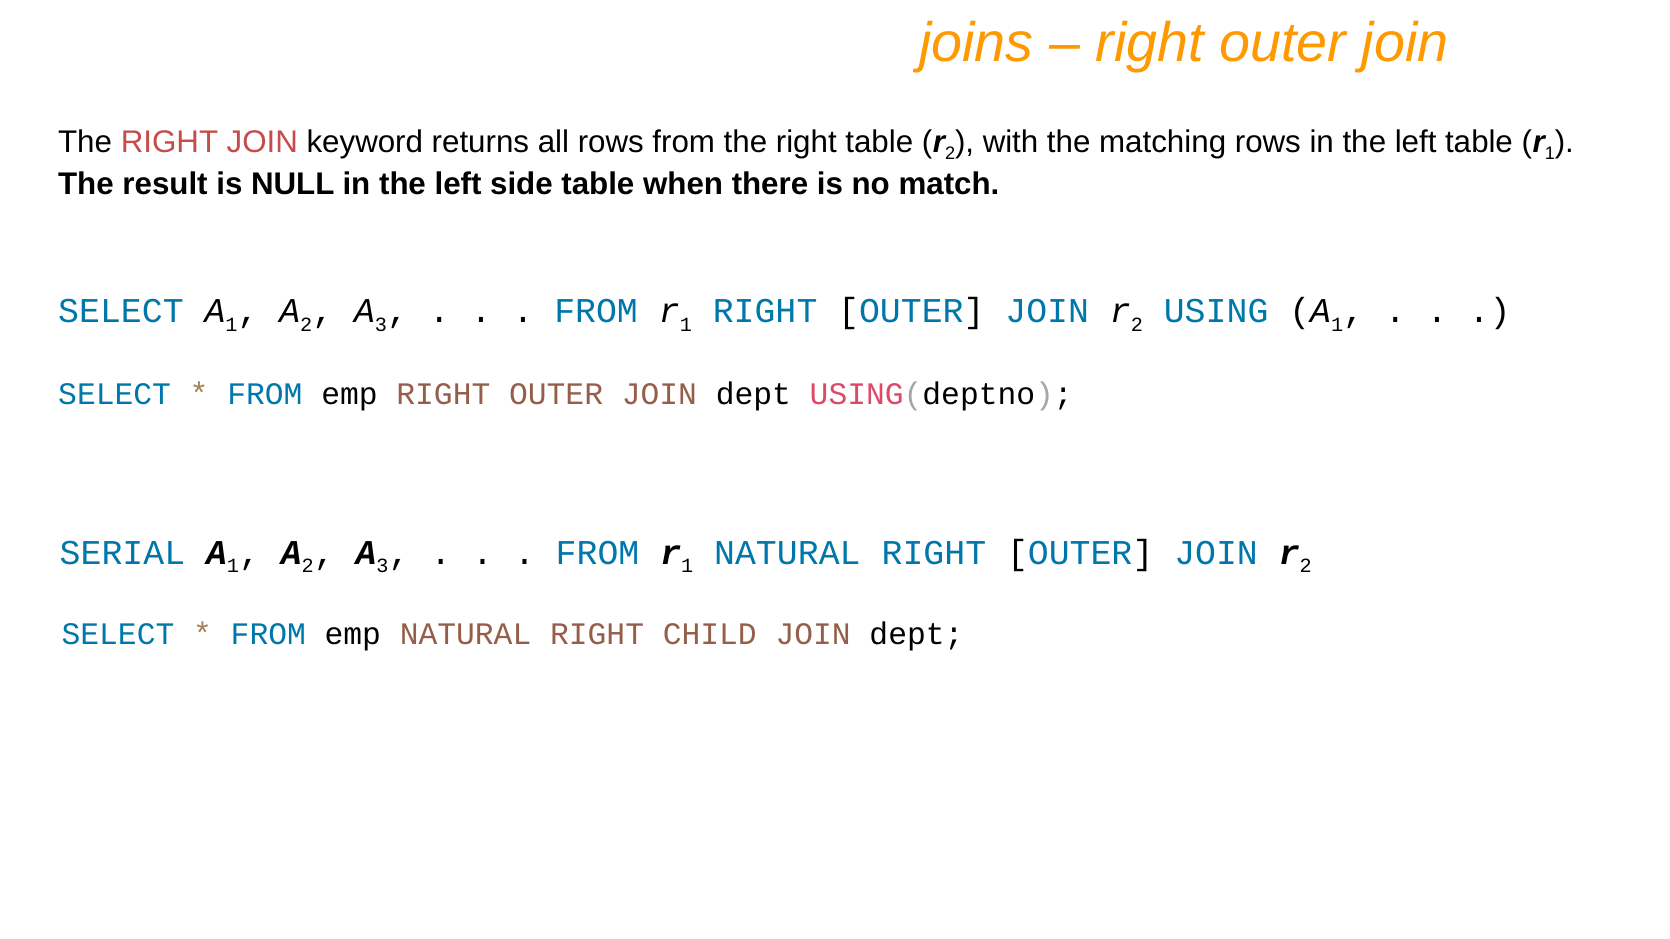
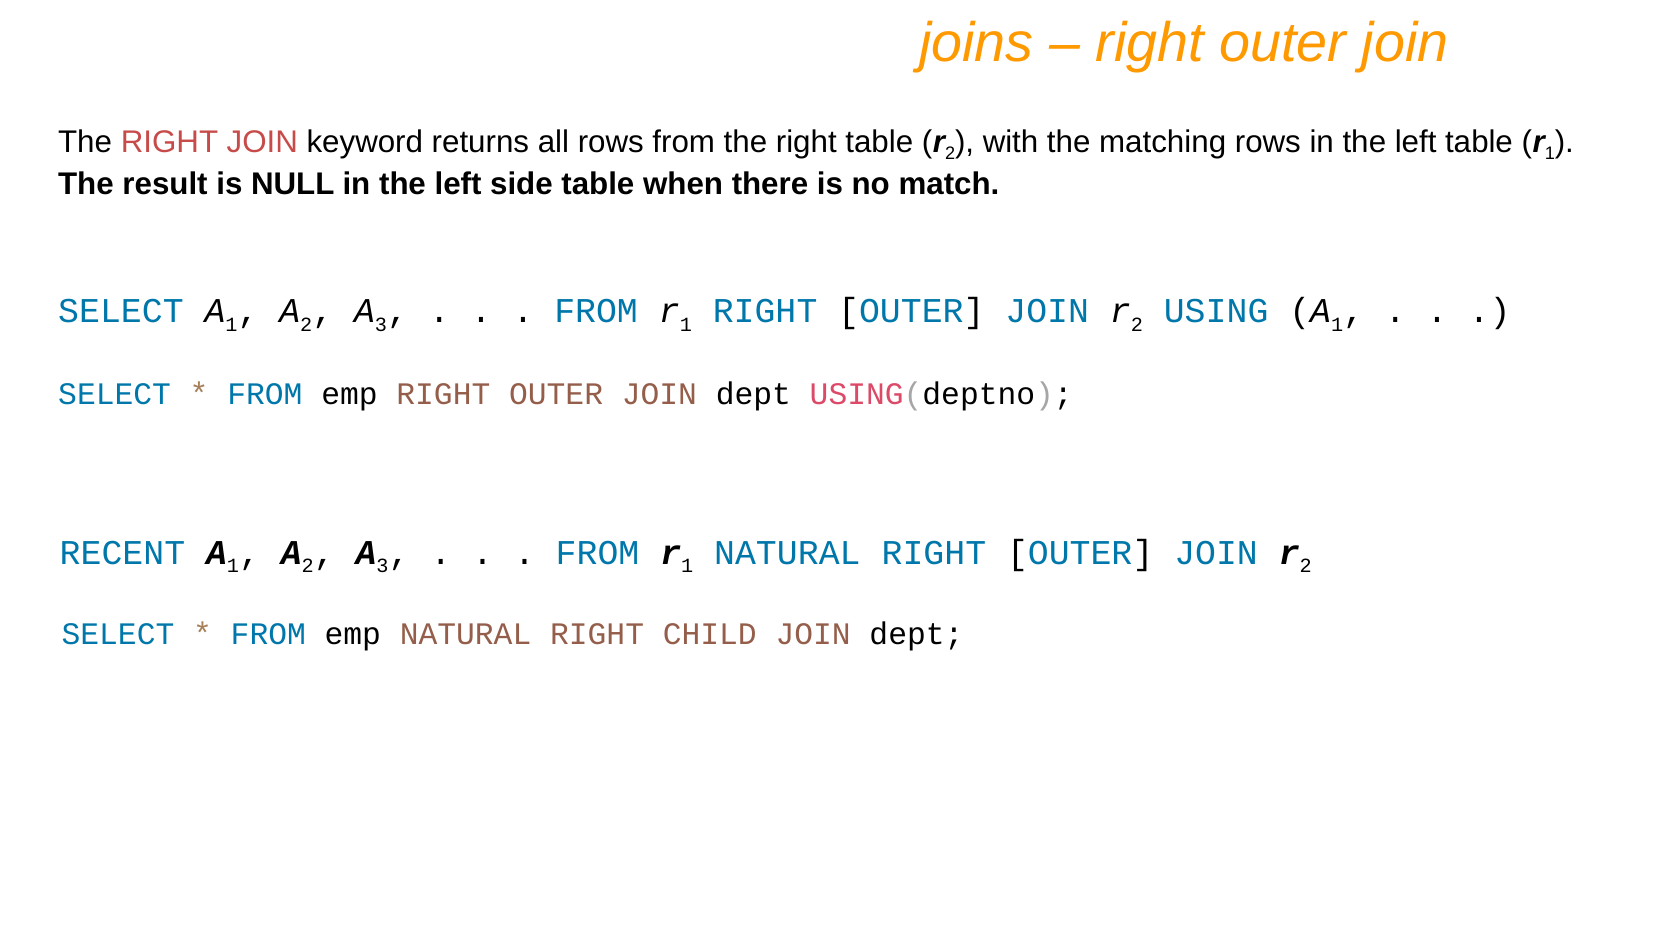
SERIAL: SERIAL -> RECENT (122, 553)
